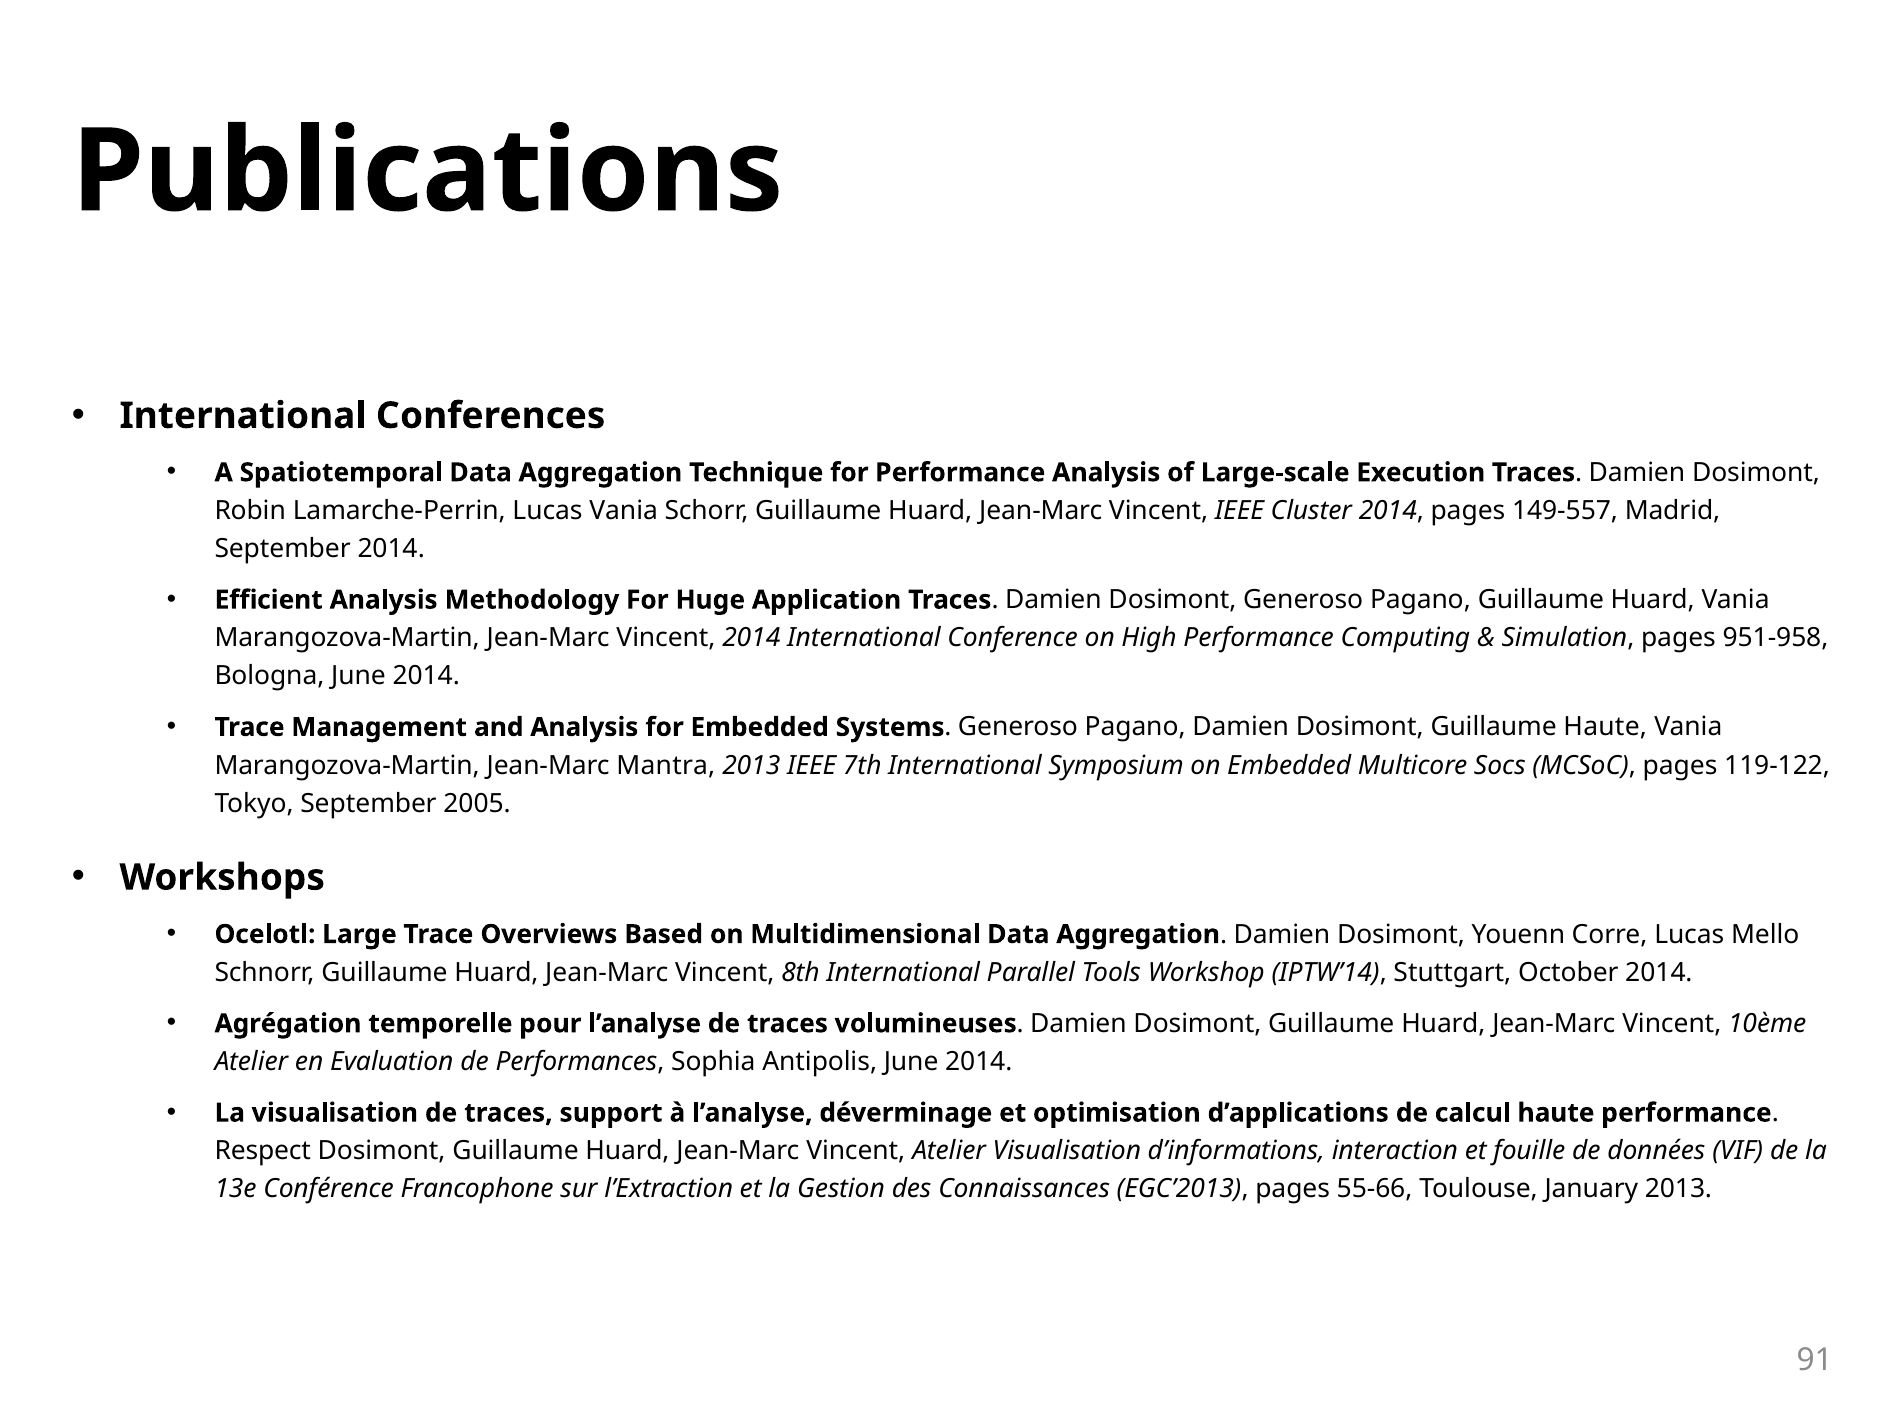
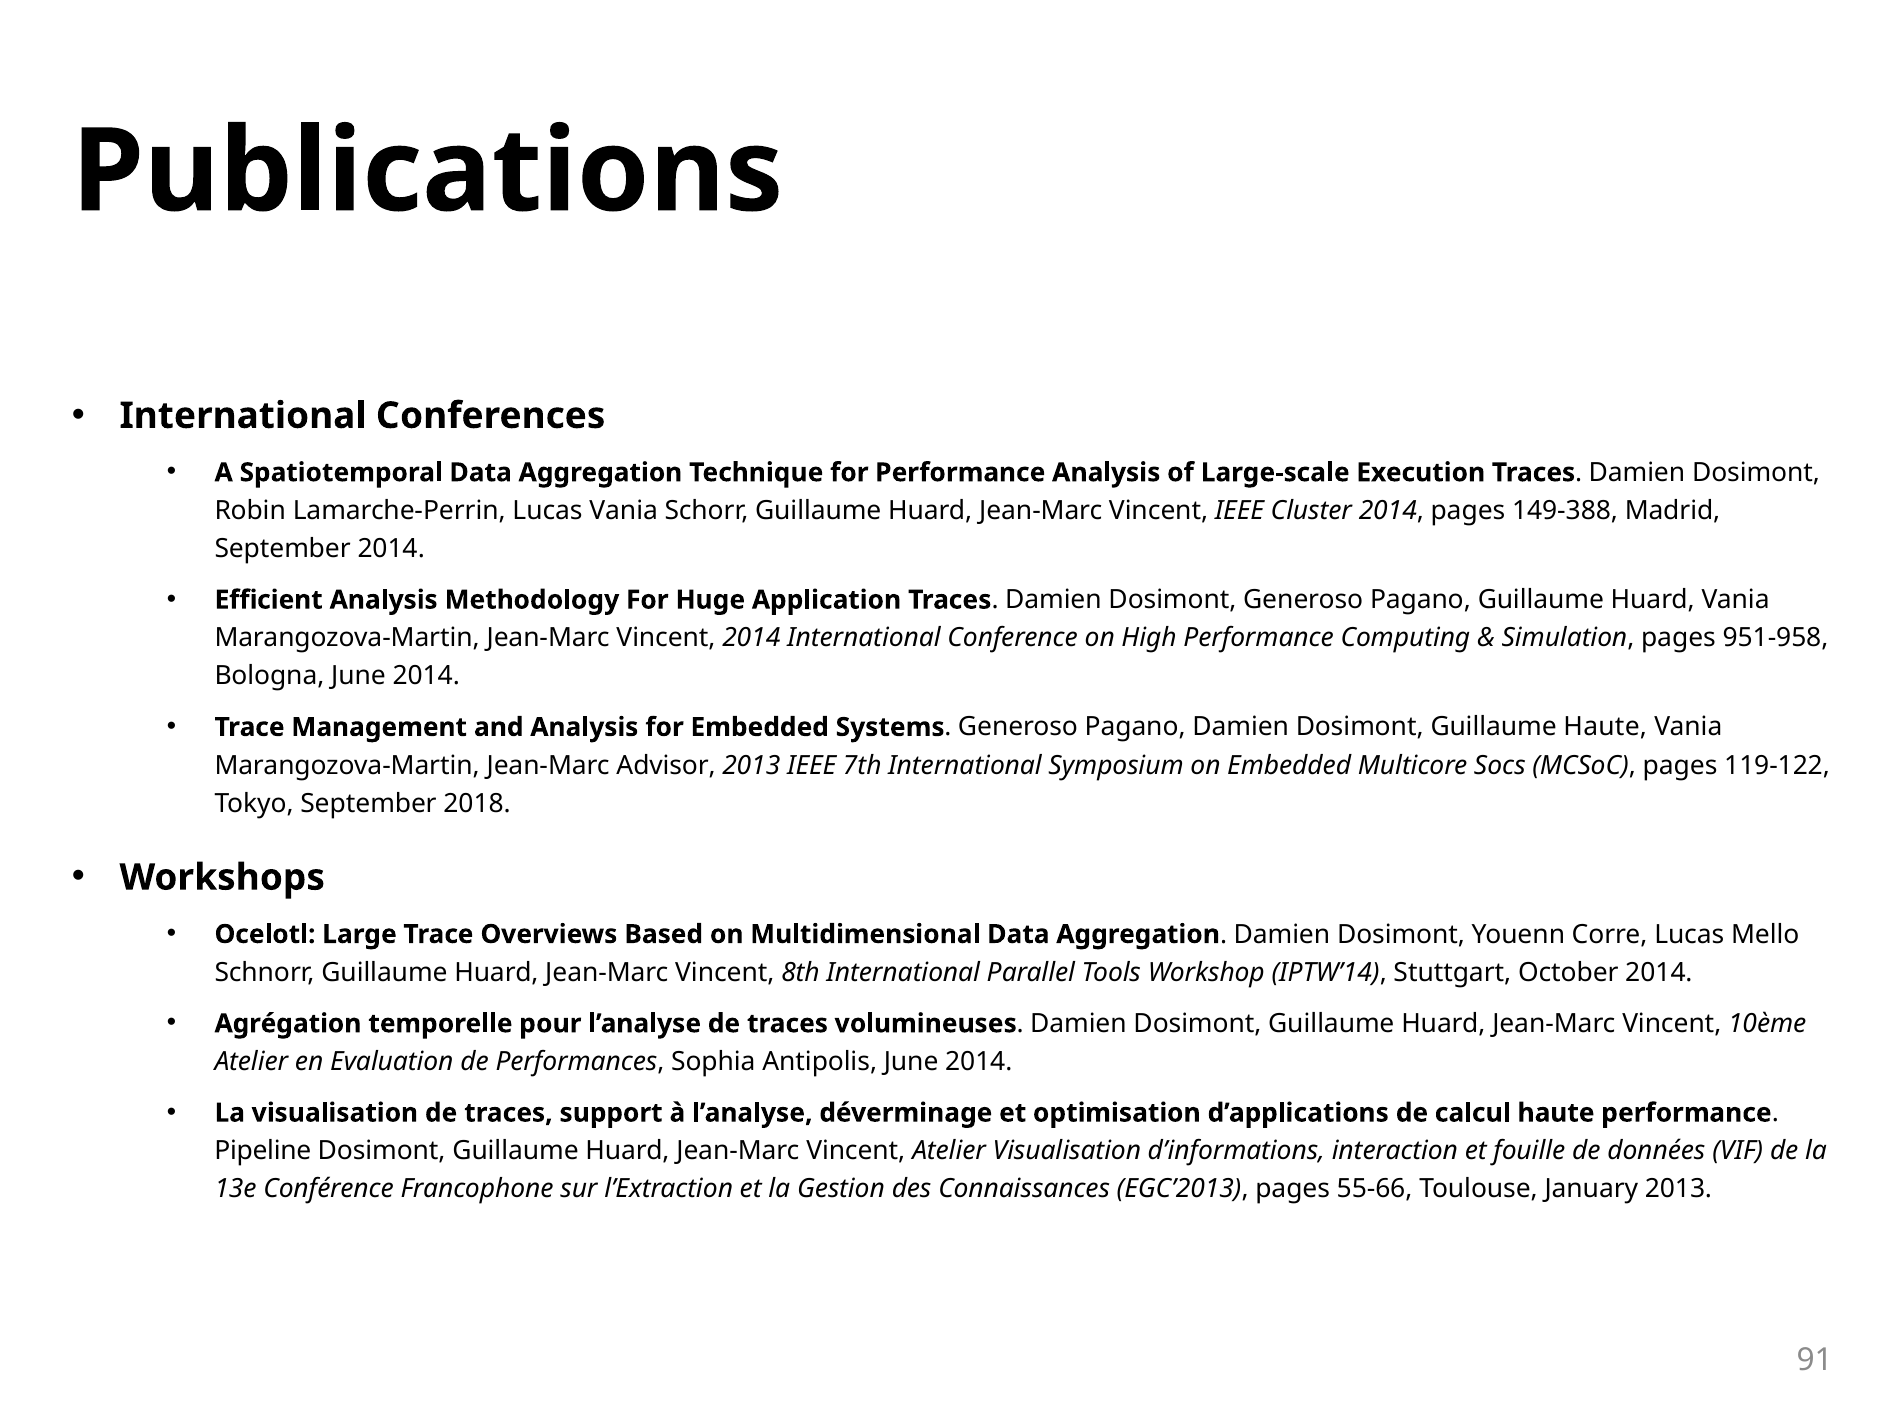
149-557: 149-557 -> 149-388 (1565, 510)
Mantra: Mantra -> Advisor (666, 765)
2005: 2005 -> 2018 (477, 803)
Respect: Respect -> Pipeline (263, 1151)
